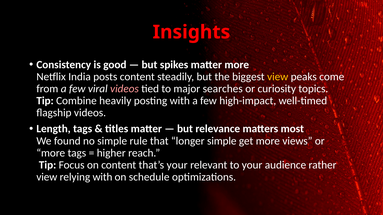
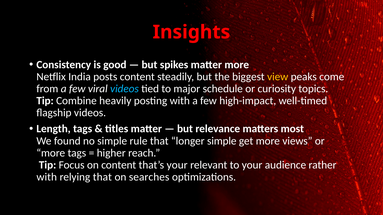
videos colour: pink -> light blue (124, 89)
searches: searches -> schedule (223, 89)
view: view -> with (47, 177)
relying with: with -> that (102, 177)
schedule: schedule -> searches (149, 177)
